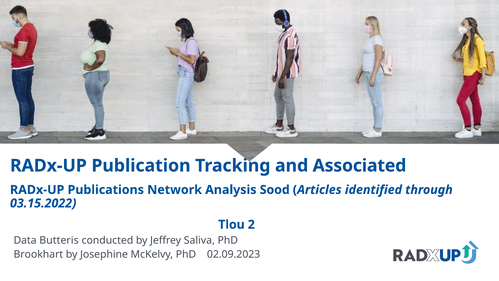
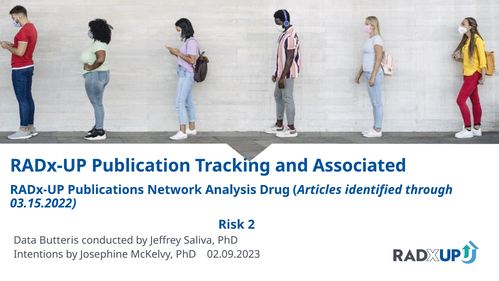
Sood: Sood -> Drug (275, 190)
Tlou: Tlou -> Risk (231, 224)
Brookhart: Brookhart -> Intentions (38, 254)
